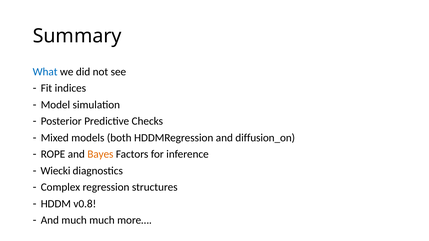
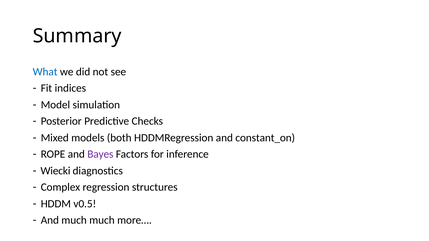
diffusion_on: diffusion_on -> constant_on (265, 138)
Bayes colour: orange -> purple (100, 154)
v0.8: v0.8 -> v0.5 (85, 204)
